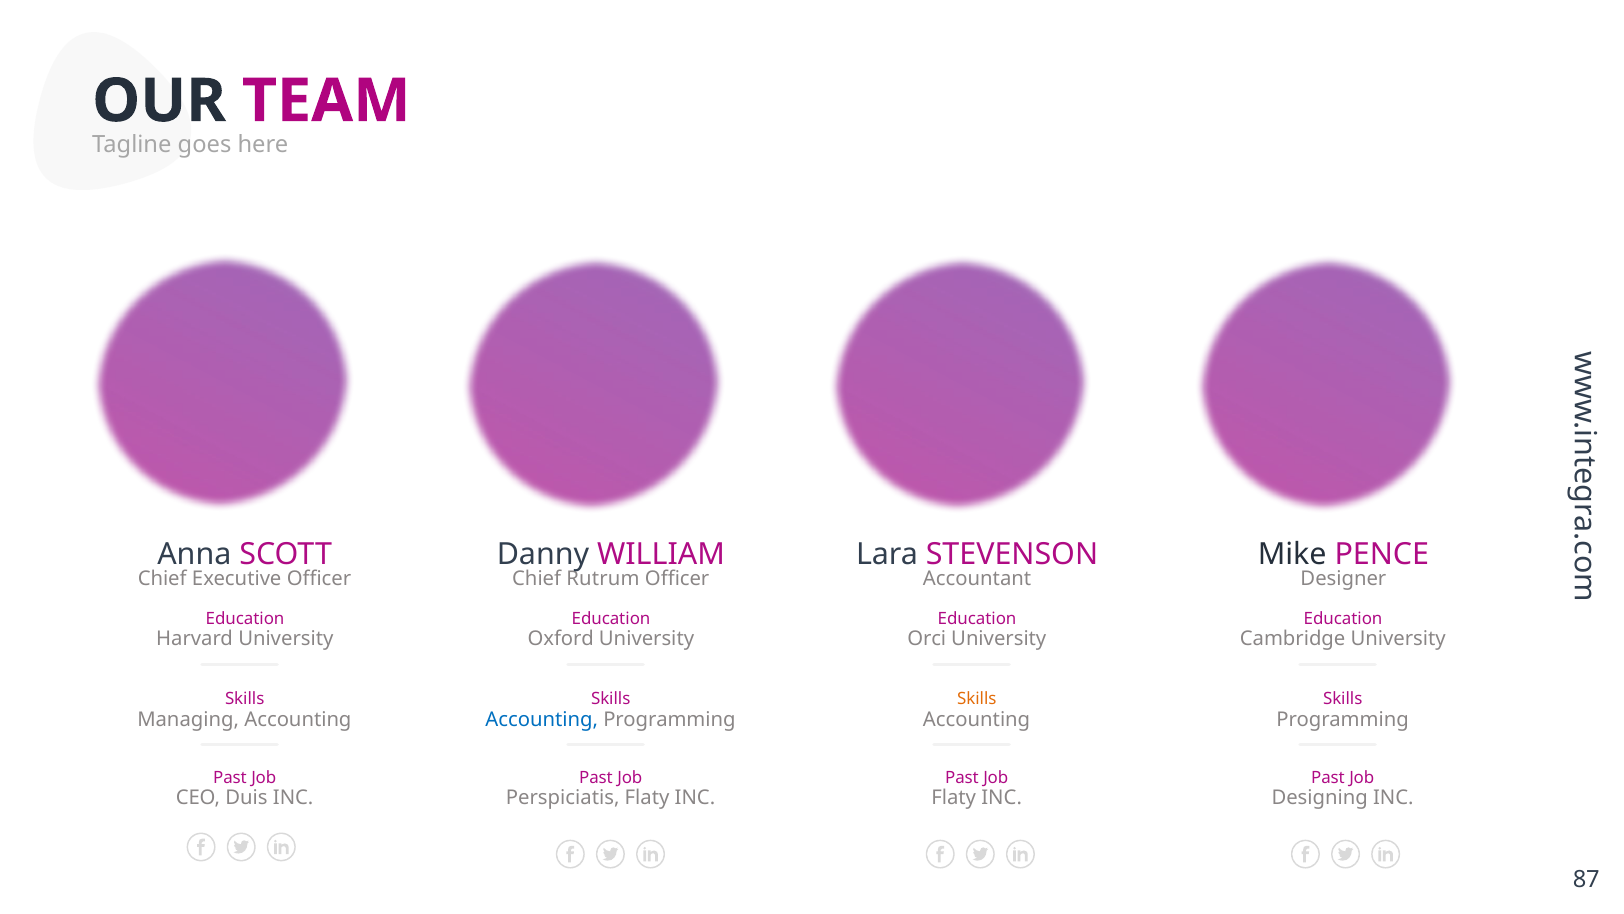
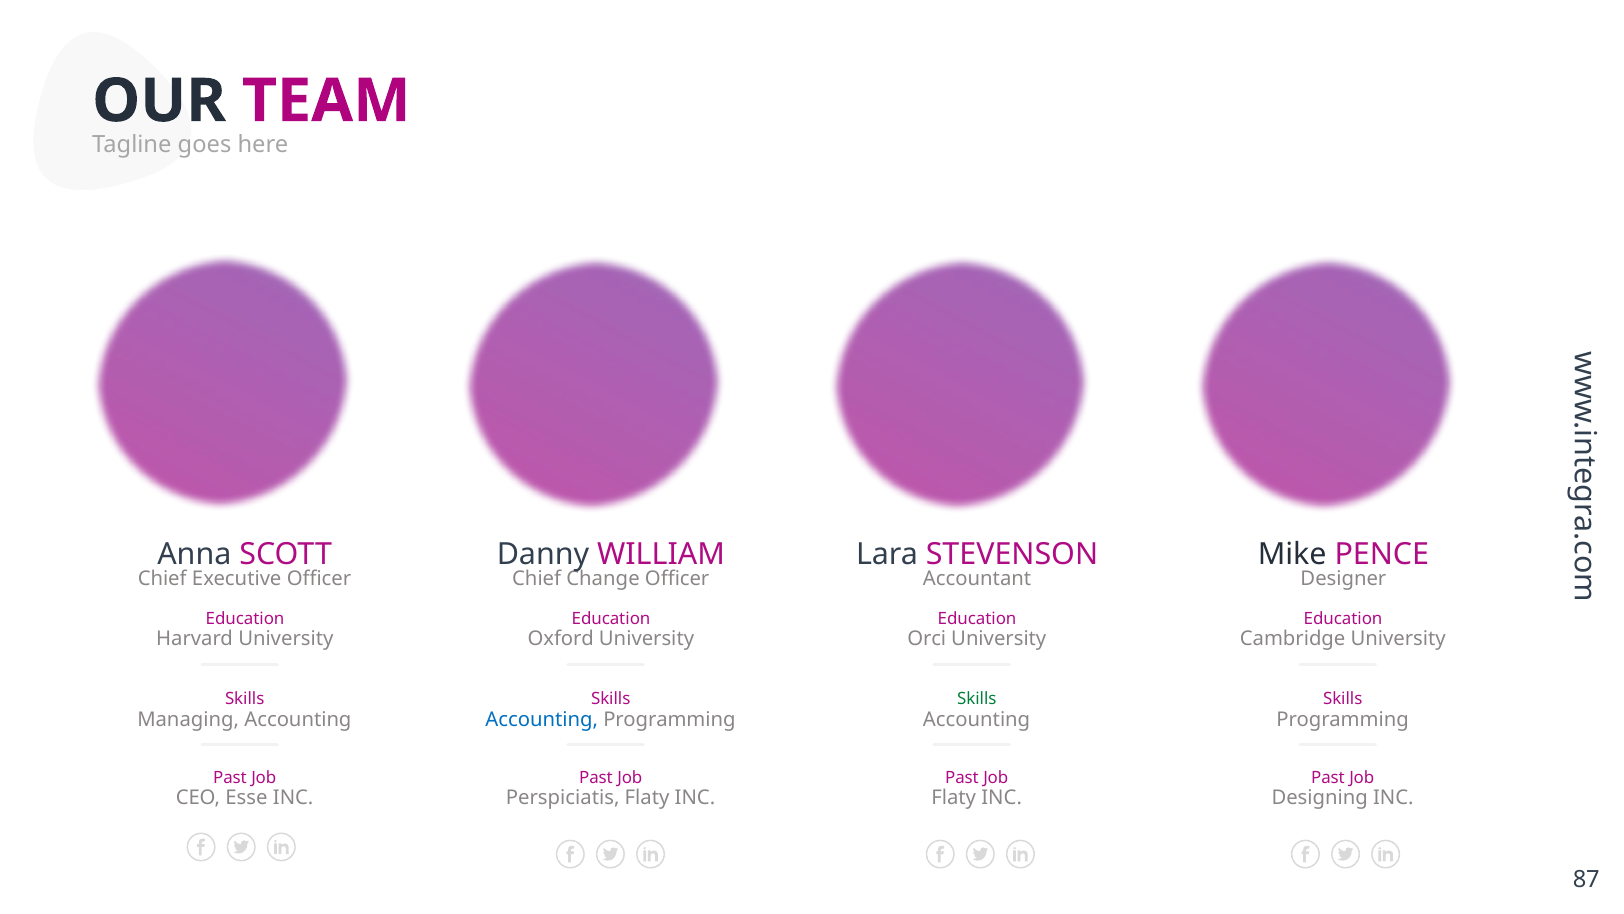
Rutrum: Rutrum -> Change (603, 579)
Skills colour: orange -> green (977, 698)
Duis: Duis -> Esse (247, 798)
